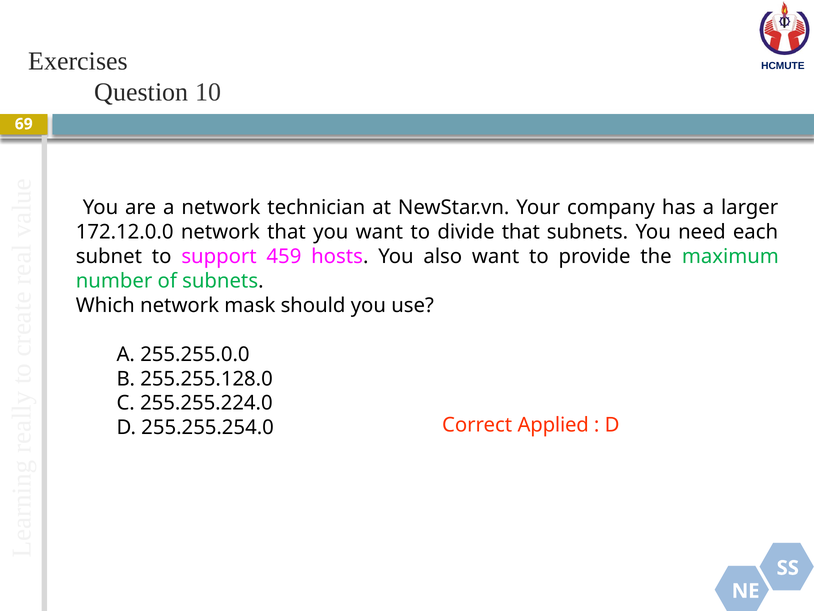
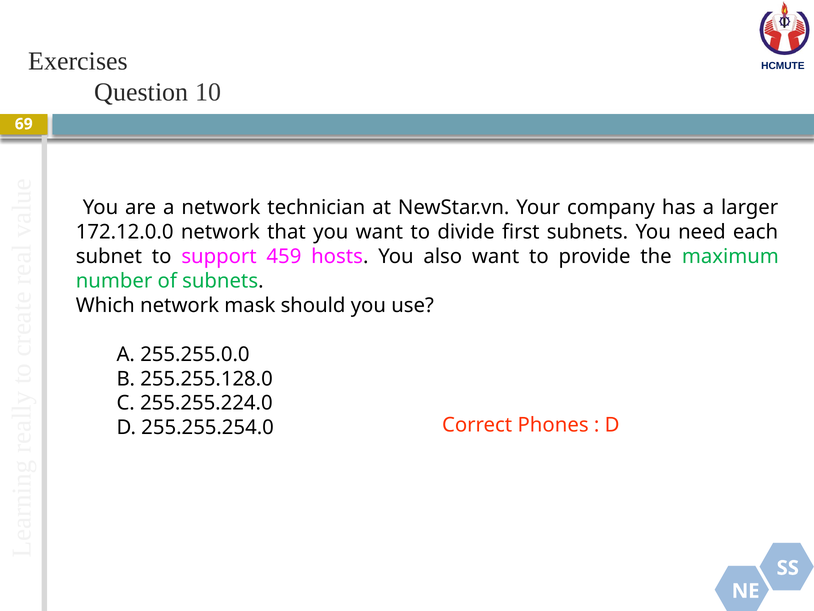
divide that: that -> first (521, 232)
Applied: Applied -> Phones (553, 425)
